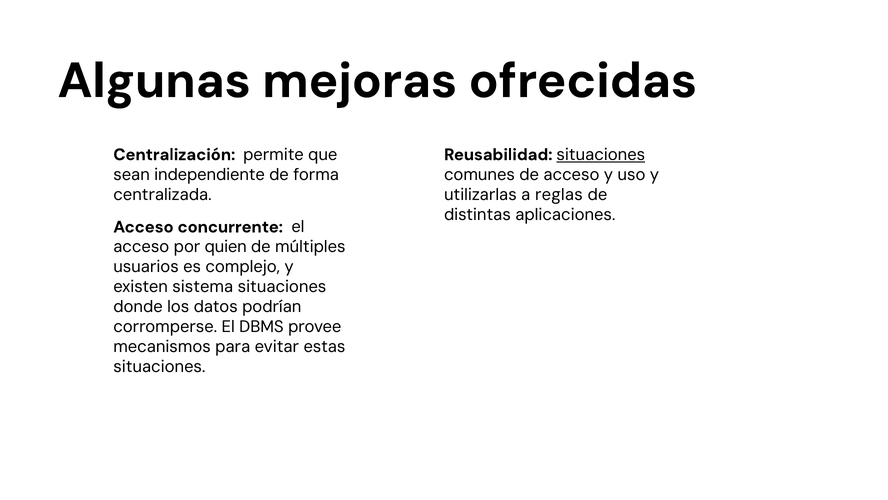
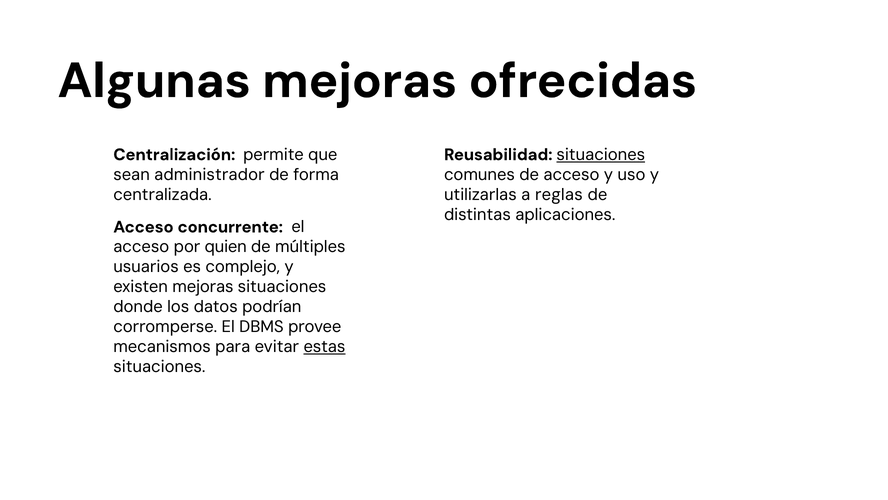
independiente: independiente -> administrador (209, 174)
existen sistema: sistema -> mejoras (203, 287)
estas underline: none -> present (324, 346)
